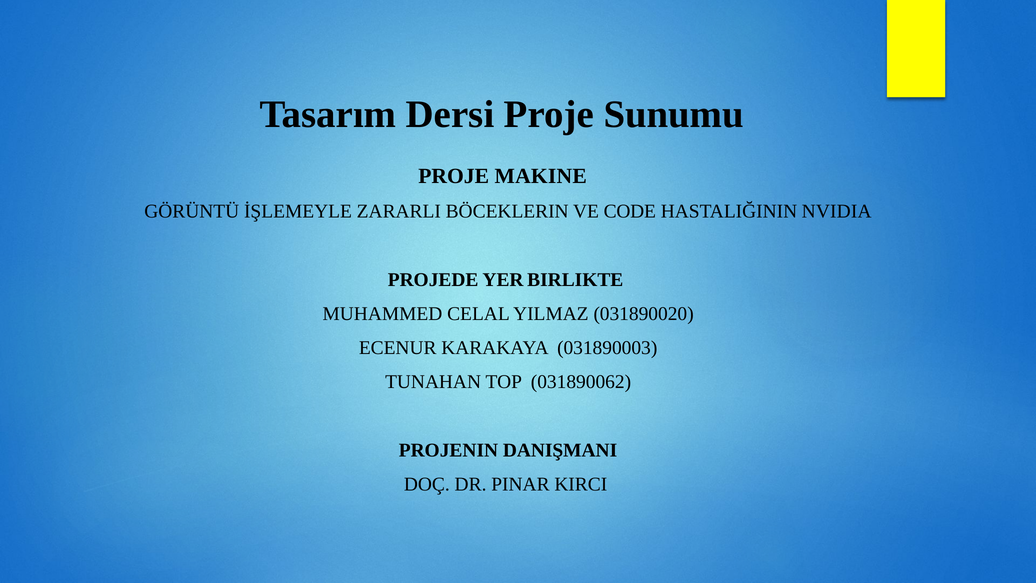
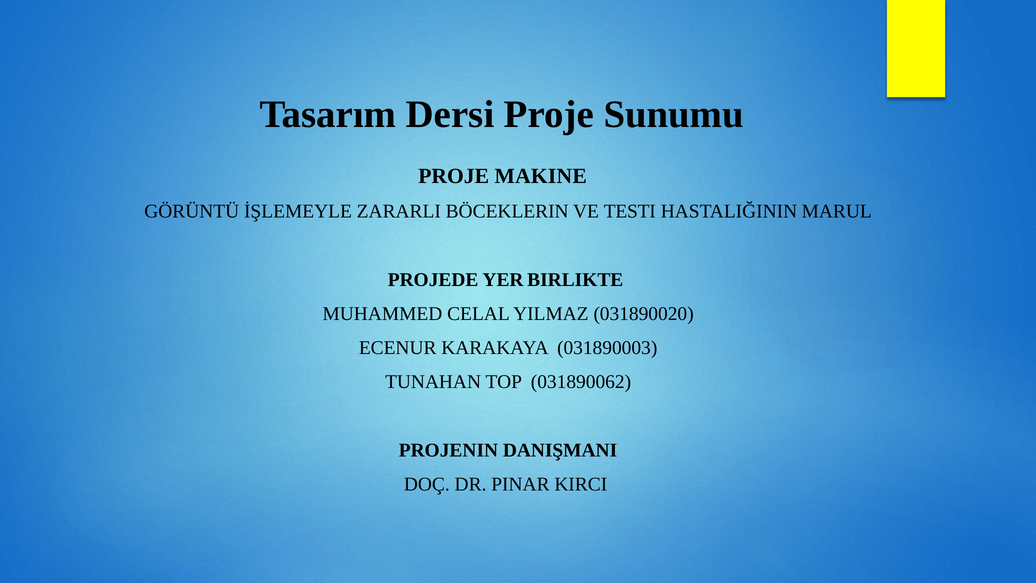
CODE: CODE -> TESTI (630, 211)
NVIDIA: NVIDIA -> MARUL (837, 211)
